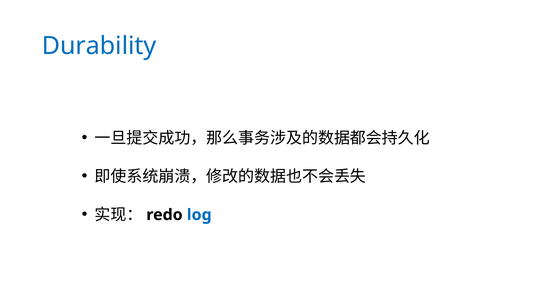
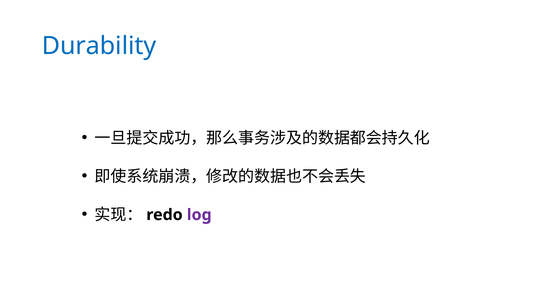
log colour: blue -> purple (199, 215)
